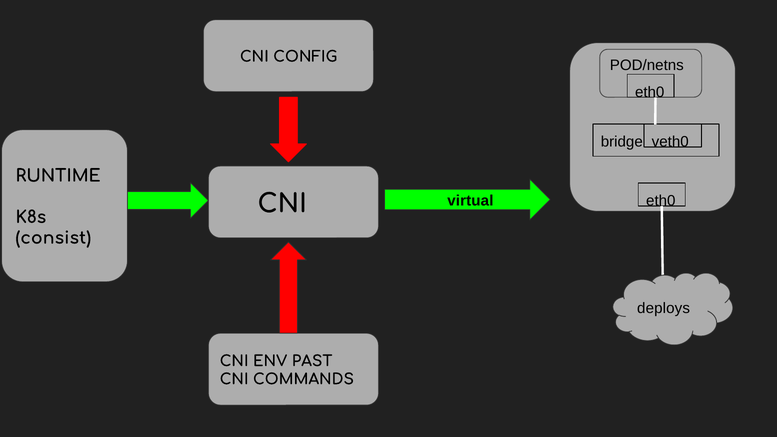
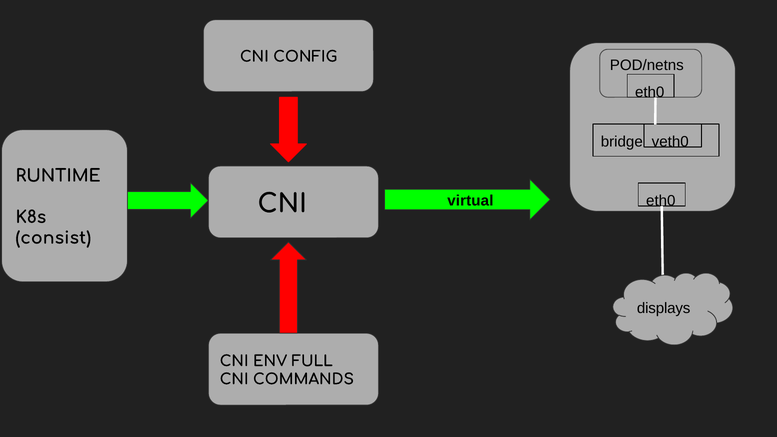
deploys: deploys -> displays (664, 308)
PAST: PAST -> FULL (312, 361)
